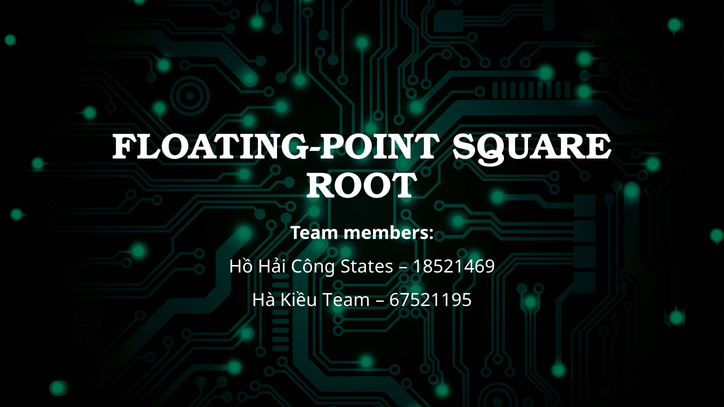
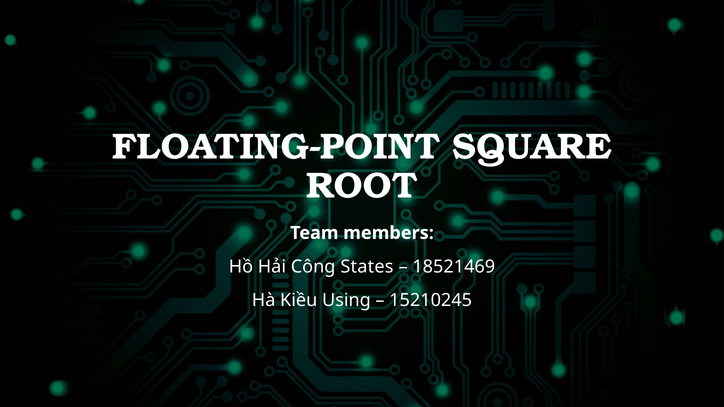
Kiều Team: Team -> Using (346, 300)
67521195: 67521195 -> 15210245 (431, 300)
